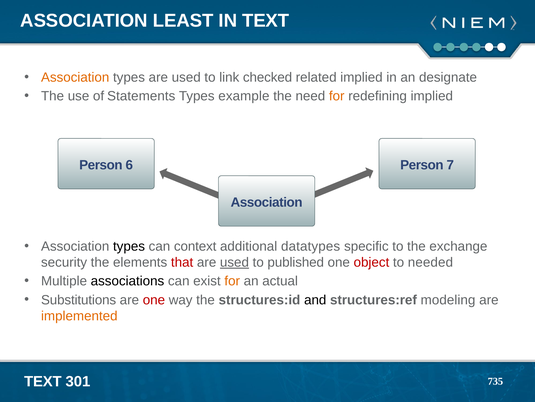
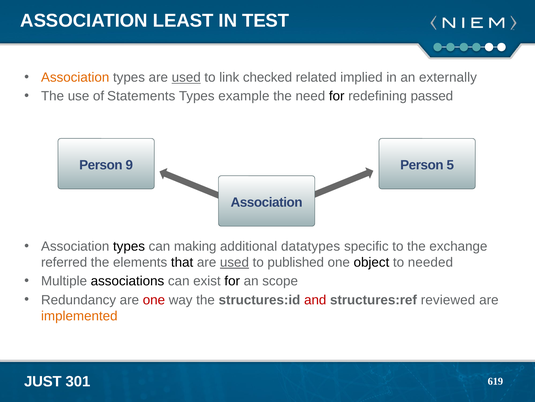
IN TEXT: TEXT -> TEST (266, 21)
used underline: none -> present (186, 77)
designate: designate -> externally (448, 77)
for colour: orange -> black (337, 96)
redefining implied: implied -> passed (432, 96)
6: 6 -> 9 (129, 165)
7: 7 -> 5 (450, 165)
context: context -> making (195, 246)
security: security -> referred (64, 262)
that colour: red -> black (182, 262)
object colour: red -> black (371, 262)
for colour: orange -> black (232, 281)
actual: actual -> scope (280, 281)
Substitutions: Substitutions -> Redundancy (79, 299)
and colour: black -> red (315, 299)
modeling: modeling -> reviewed (448, 299)
TEXT: TEXT -> JUST (43, 381)
735: 735 -> 619 (495, 381)
